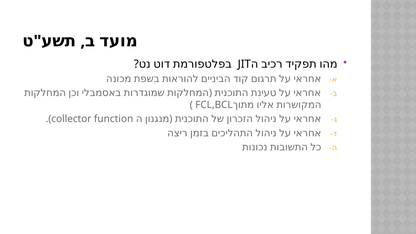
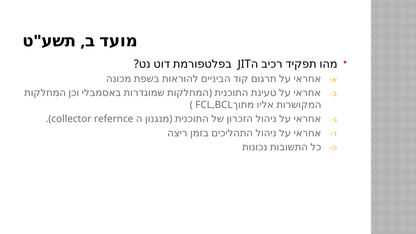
function: function -> refernce (114, 119)
